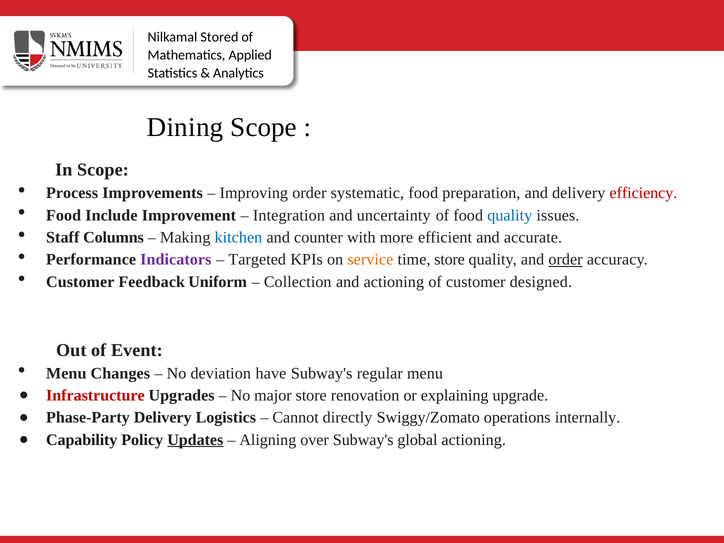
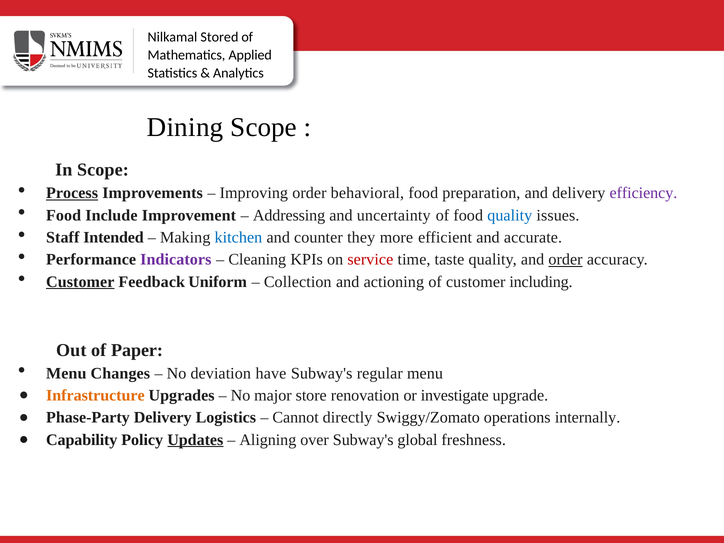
Process underline: none -> present (72, 193)
systematic: systematic -> behavioral (367, 193)
efficiency colour: red -> purple (643, 193)
Integration: Integration -> Addressing (289, 215)
Columns: Columns -> Intended (114, 237)
with: with -> they (361, 237)
Targeted: Targeted -> Cleaning (257, 260)
service colour: orange -> red (370, 260)
time store: store -> taste (449, 260)
Customer underline: none -> present (80, 282)
designed: designed -> including (541, 282)
Event: Event -> Paper (137, 350)
Infrastructure colour: red -> orange (95, 395)
explaining: explaining -> investigate (455, 395)
global actioning: actioning -> freshness (474, 440)
